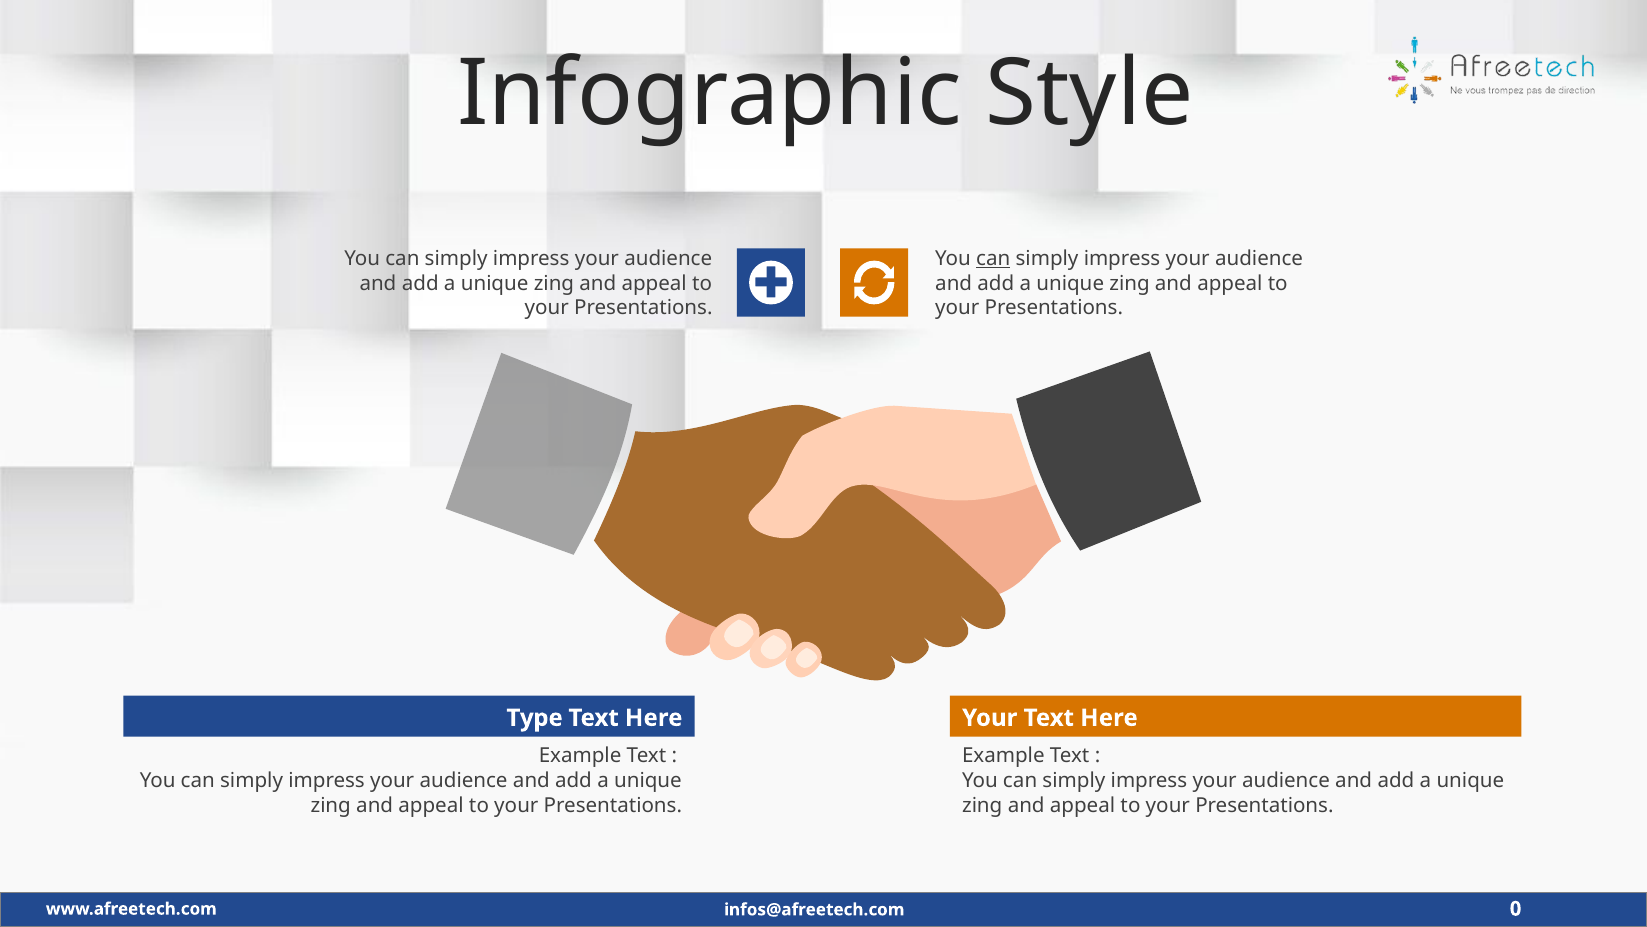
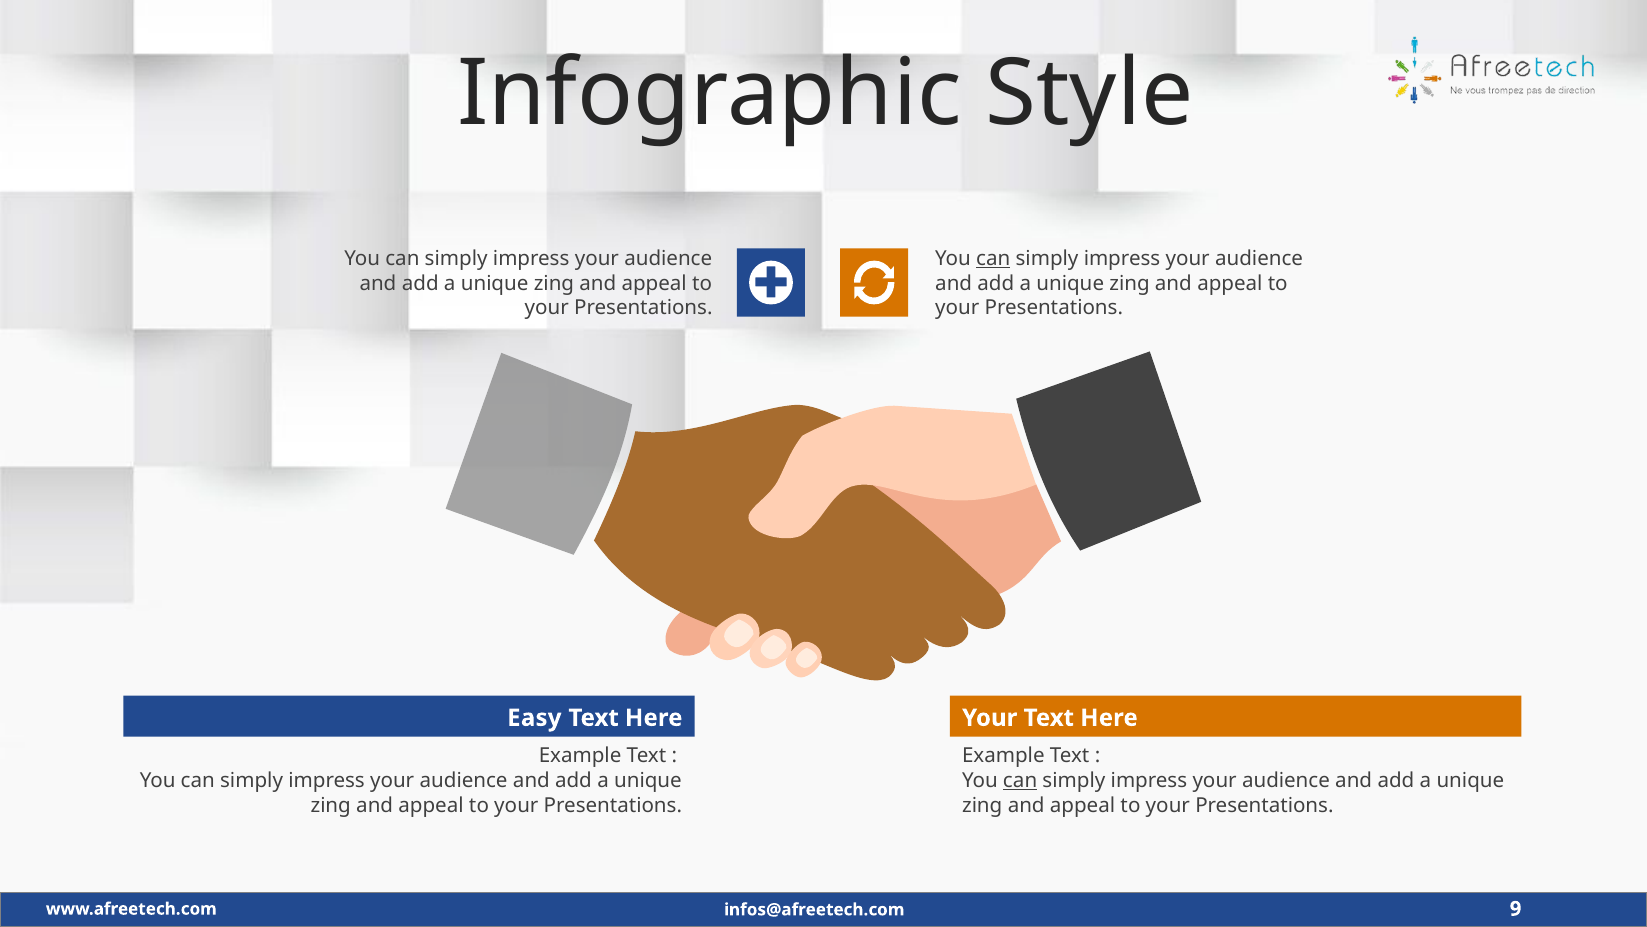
Type: Type -> Easy (534, 717)
can underline: none -> present (1020, 780)
0: 0 -> 9 (1516, 908)
